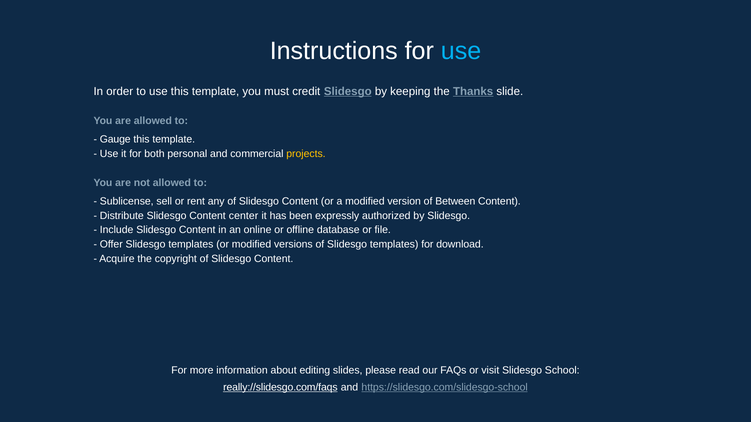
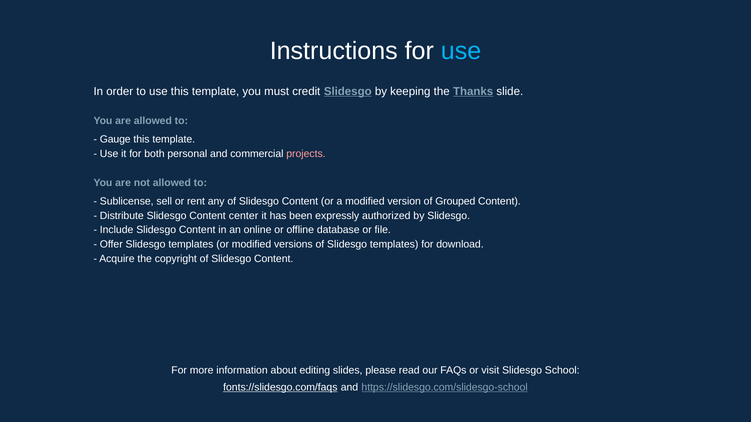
projects colour: yellow -> pink (306, 154)
Between: Between -> Grouped (455, 201)
really://slidesgo.com/faqs: really://slidesgo.com/faqs -> fonts://slidesgo.com/faqs (280, 388)
